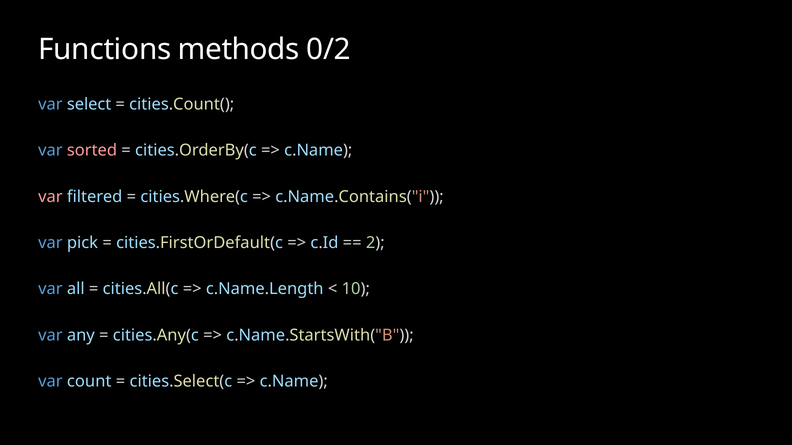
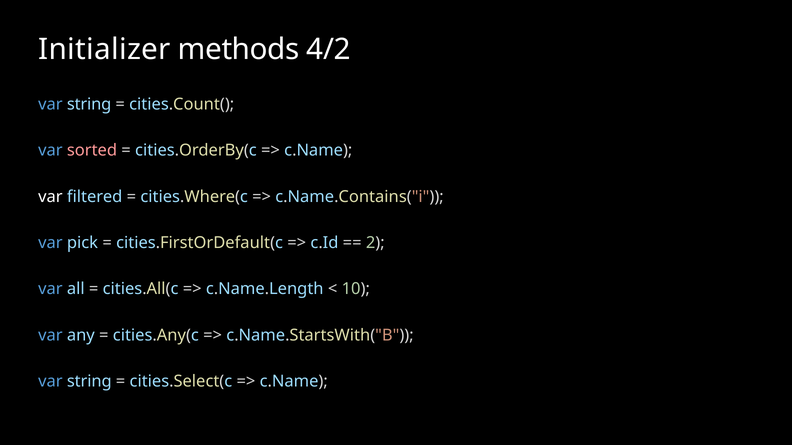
Functions: Functions -> Initializer (105, 50)
0/2: 0/2 -> 4/2 (329, 50)
select: select -> string (89, 104)
var colour: pink -> white (50, 197)
count: count -> string (89, 382)
